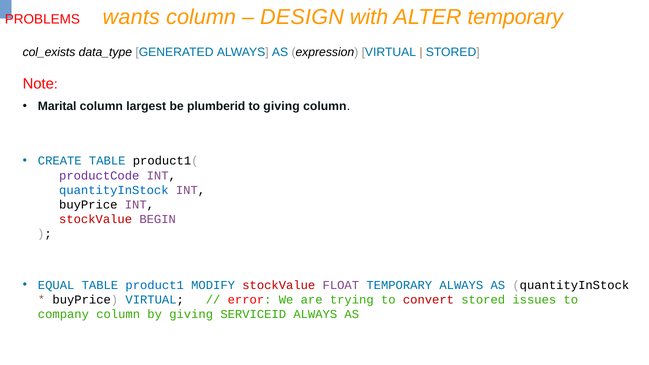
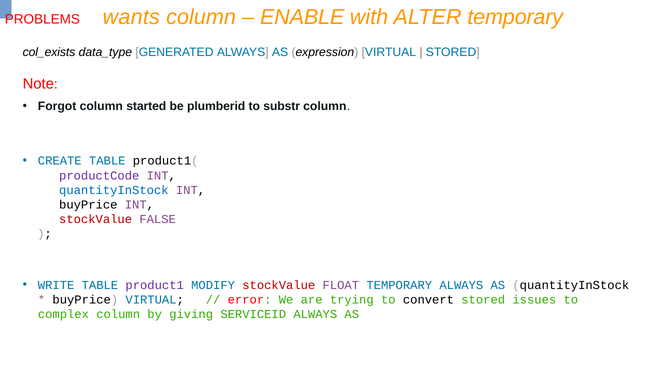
DESIGN: DESIGN -> ENABLE (302, 17)
Marital: Marital -> Forgot (57, 106)
largest: largest -> started (146, 106)
to giving: giving -> substr (282, 106)
BEGIN: BEGIN -> FALSE (158, 219)
EQUAL: EQUAL -> WRITE (56, 285)
product1 colour: blue -> purple (155, 285)
convert colour: red -> black (428, 300)
company: company -> complex (63, 314)
